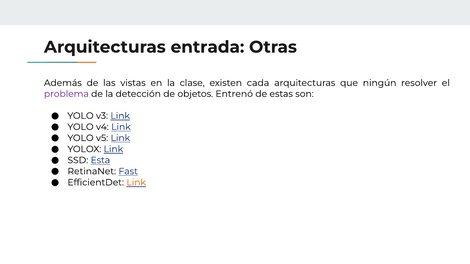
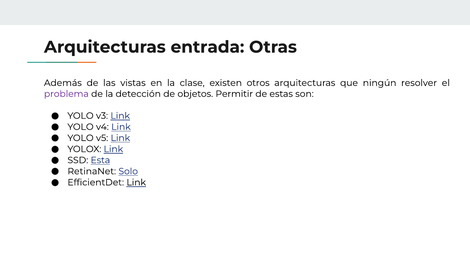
cada: cada -> otros (258, 83)
Entrenó: Entrenó -> Permitir (234, 94)
Fast: Fast -> Solo (128, 172)
Link colour: orange -> black (136, 183)
